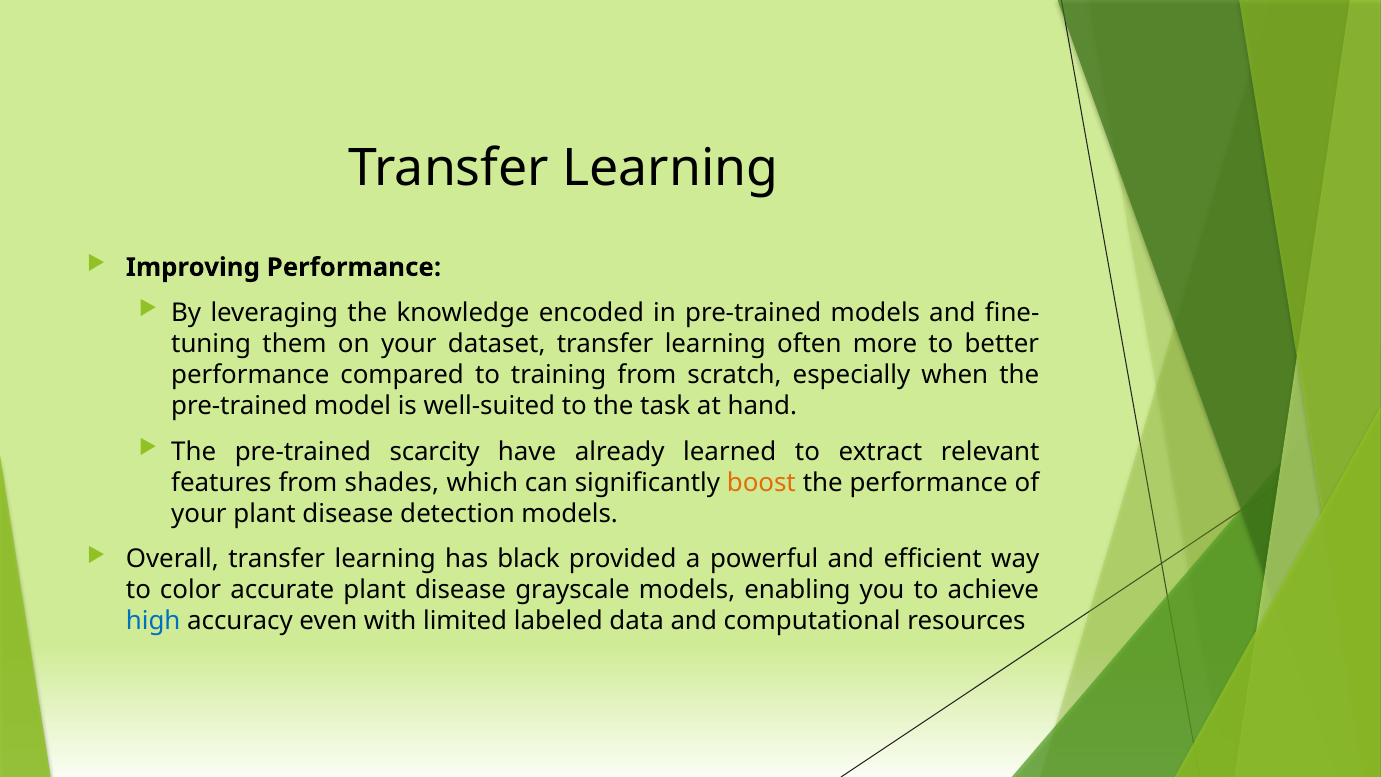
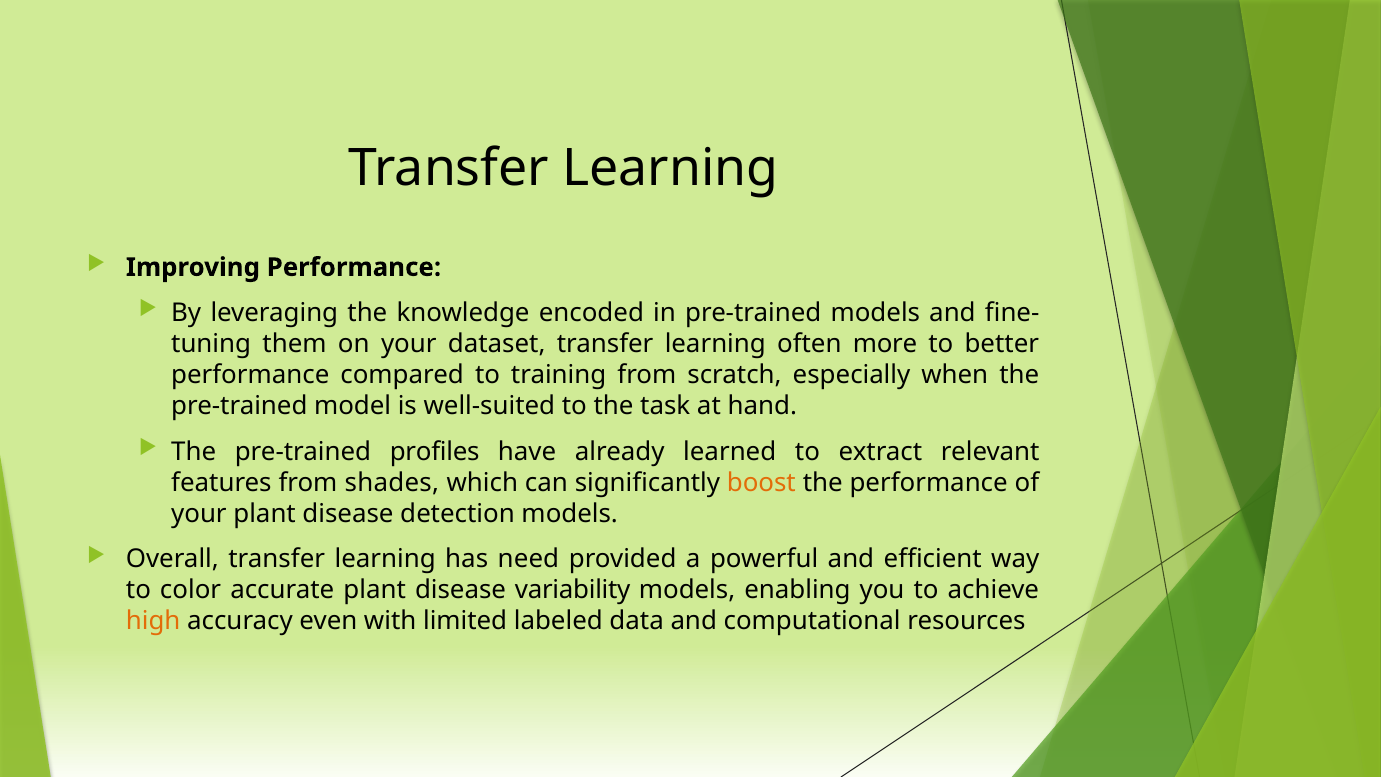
scarcity: scarcity -> profiles (435, 451)
black: black -> need (528, 559)
grayscale: grayscale -> variability (573, 590)
high colour: blue -> orange (153, 621)
